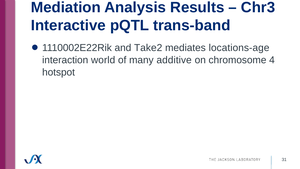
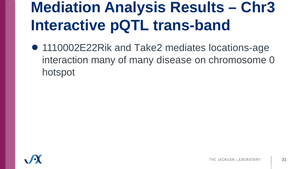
interaction world: world -> many (103, 60)
additive: additive -> disease (174, 60)
4: 4 -> 0 (272, 60)
